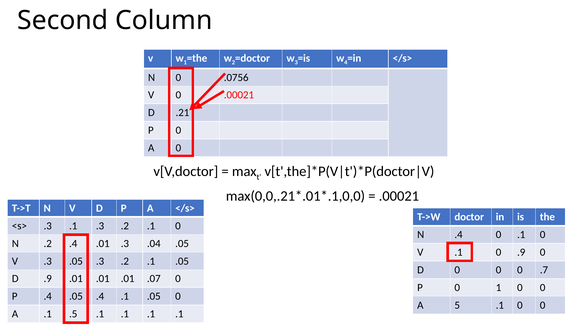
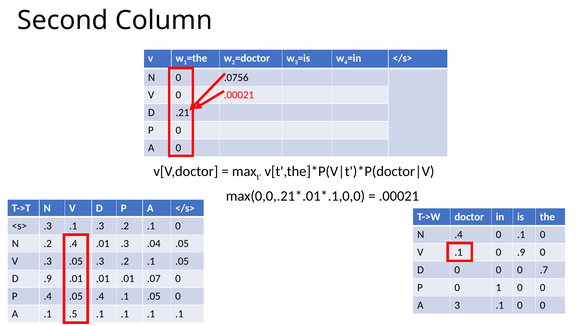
A 5: 5 -> 3 (457, 305)
